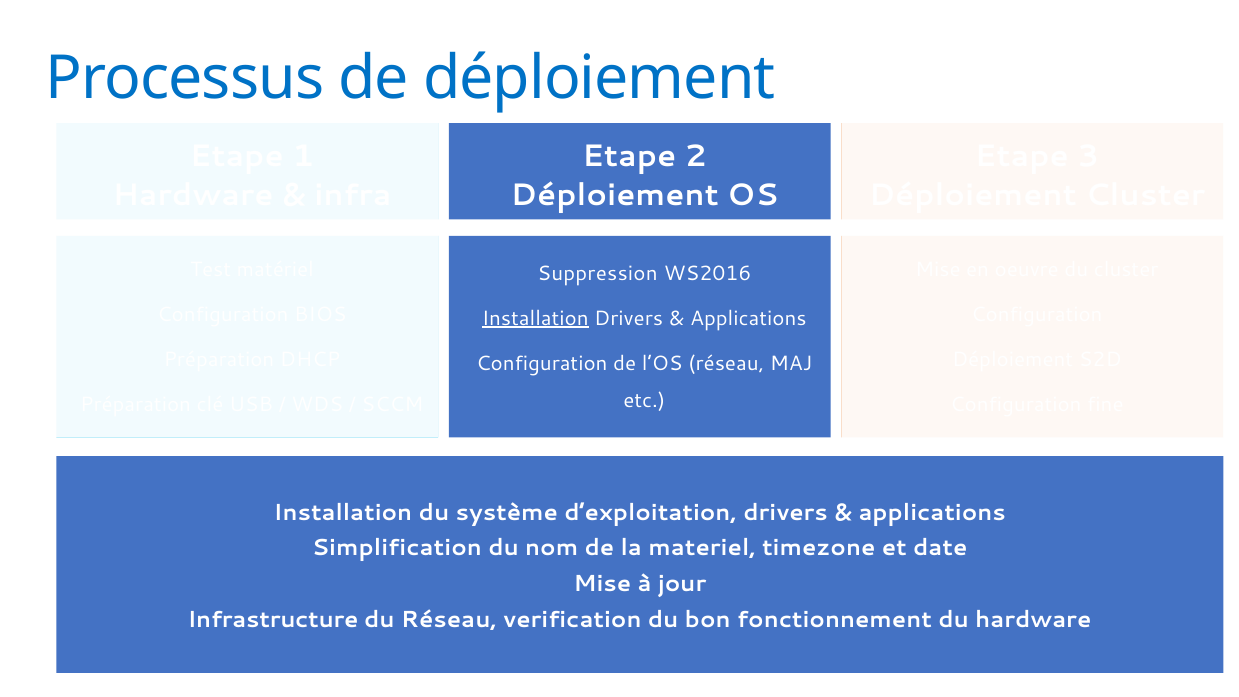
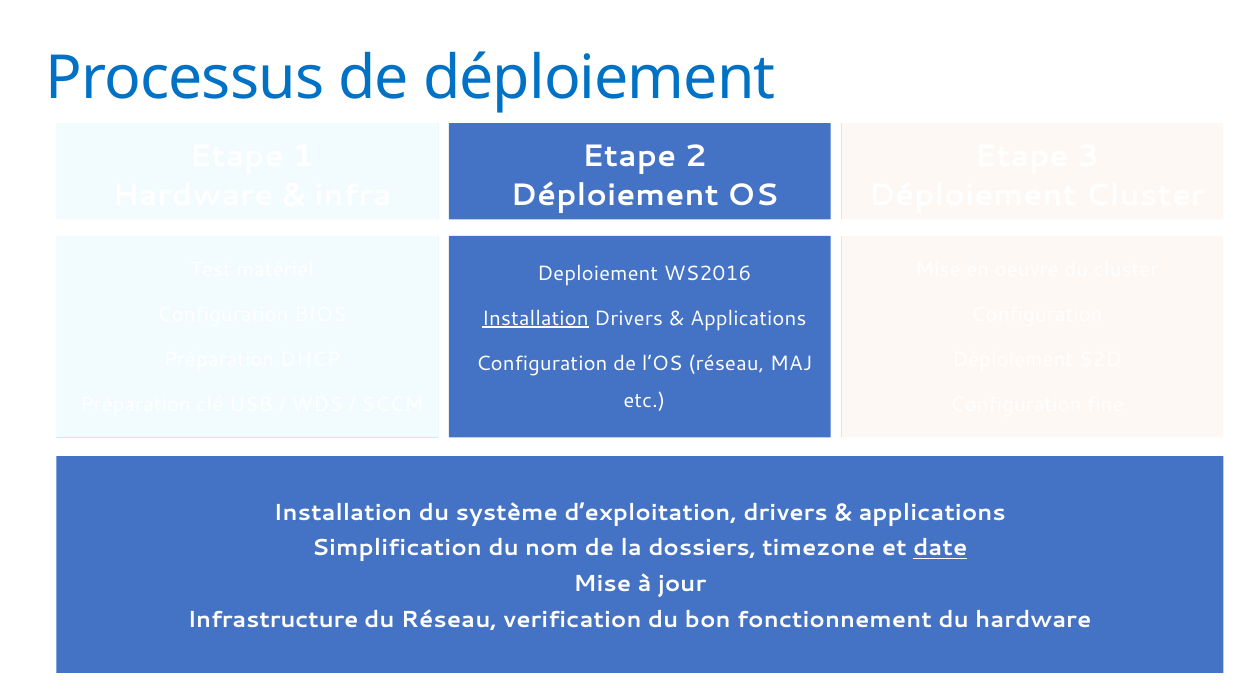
Suppression: Suppression -> Deploiement (598, 273)
materiel: materiel -> dossiers (702, 548)
date underline: none -> present (940, 548)
